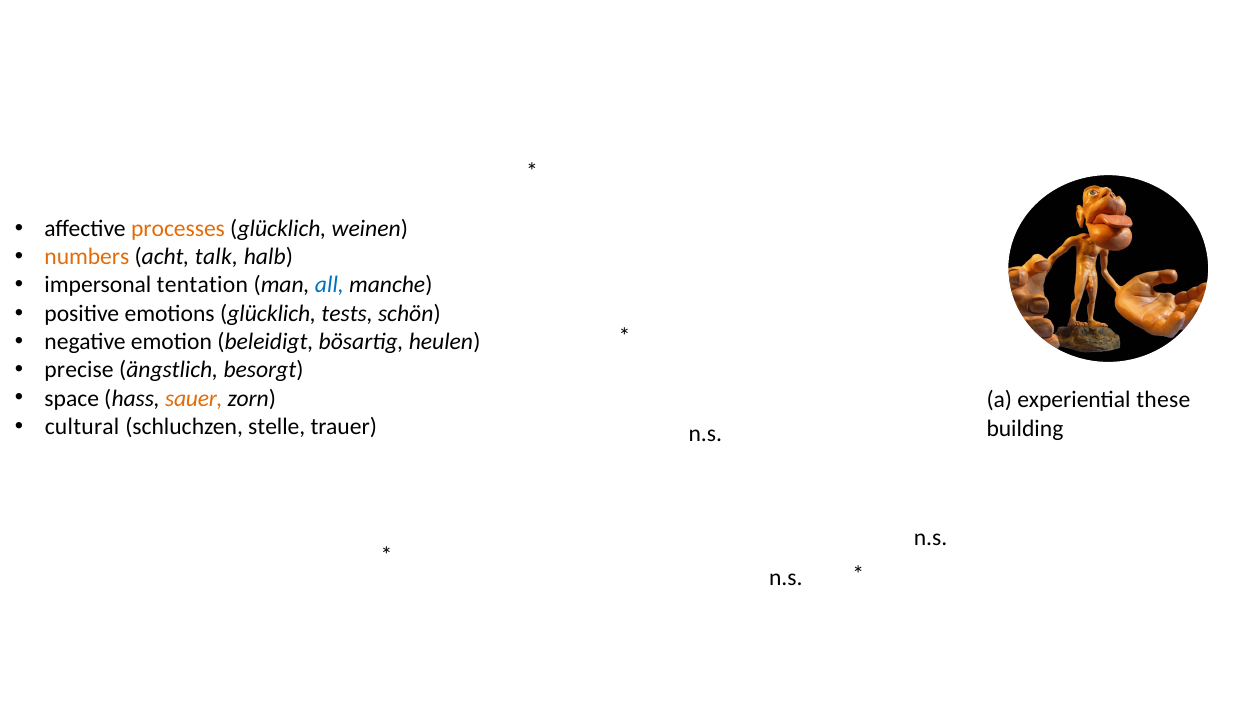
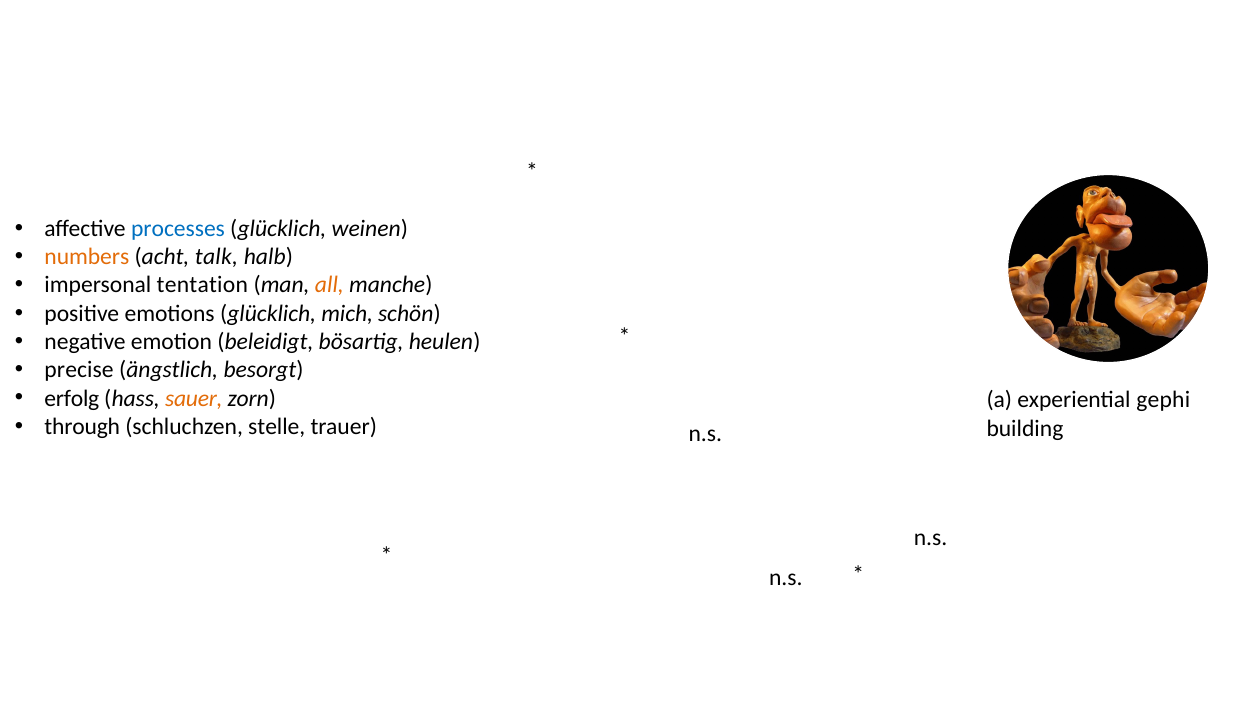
processes colour: orange -> blue (178, 229)
all colour: blue -> orange (329, 285)
tests: tests -> mich (347, 314)
space: space -> erfolg (72, 399)
these: these -> gephi (1163, 400)
cultural: cultural -> through (82, 427)
